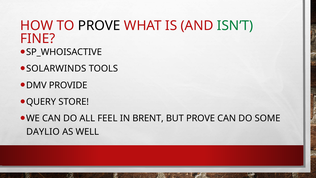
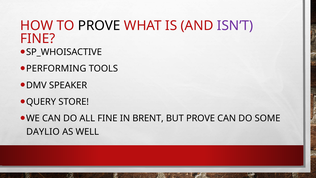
ISN’T colour: green -> purple (235, 26)
SOLARWINDS: SOLARWINDS -> PERFORMING (56, 69)
PROVIDE: PROVIDE -> SPEAKER (68, 85)
ALL FEEL: FEEL -> FINE (107, 118)
